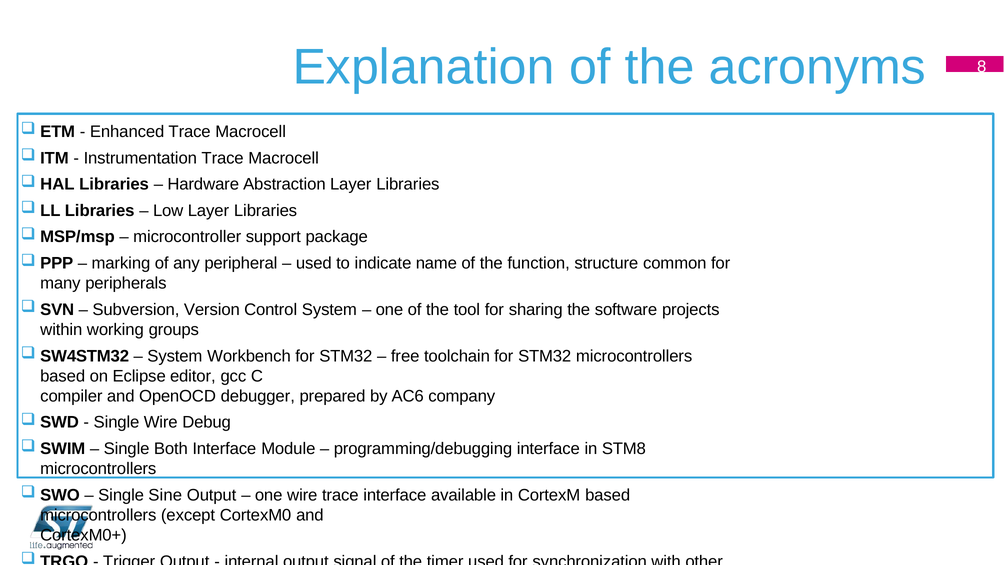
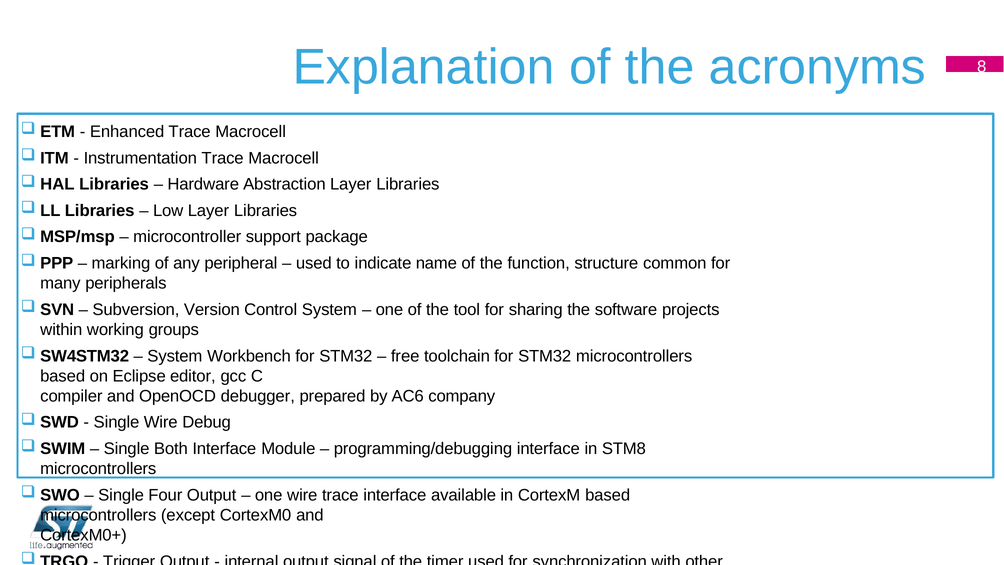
Sine: Sine -> Four (165, 495)
